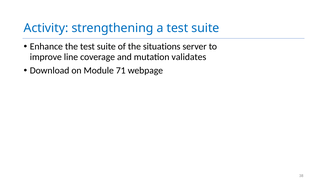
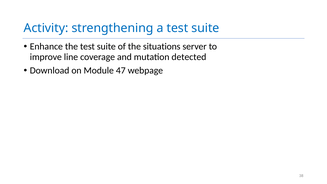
validates: validates -> detected (189, 57)
71: 71 -> 47 (121, 71)
